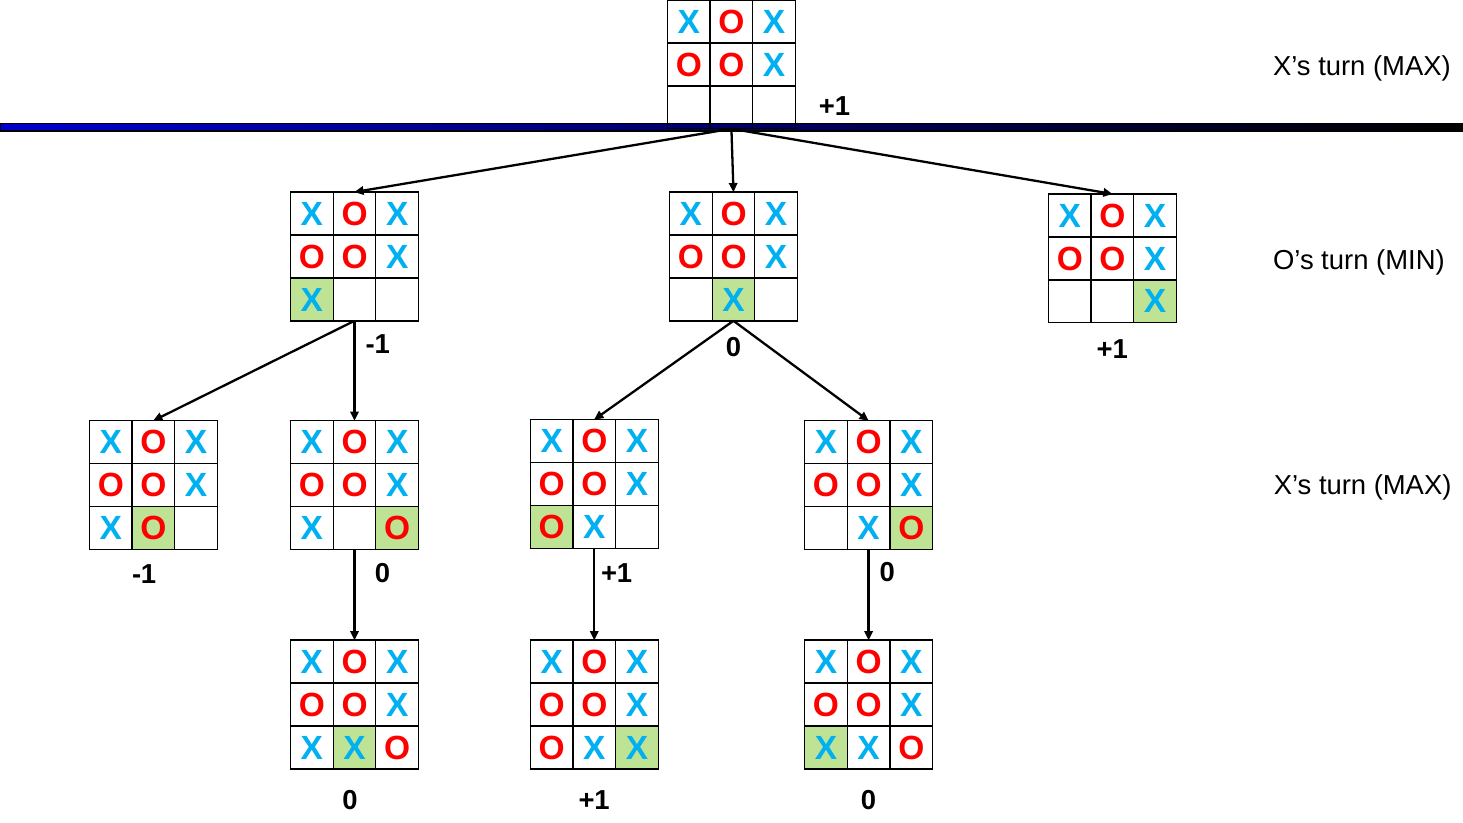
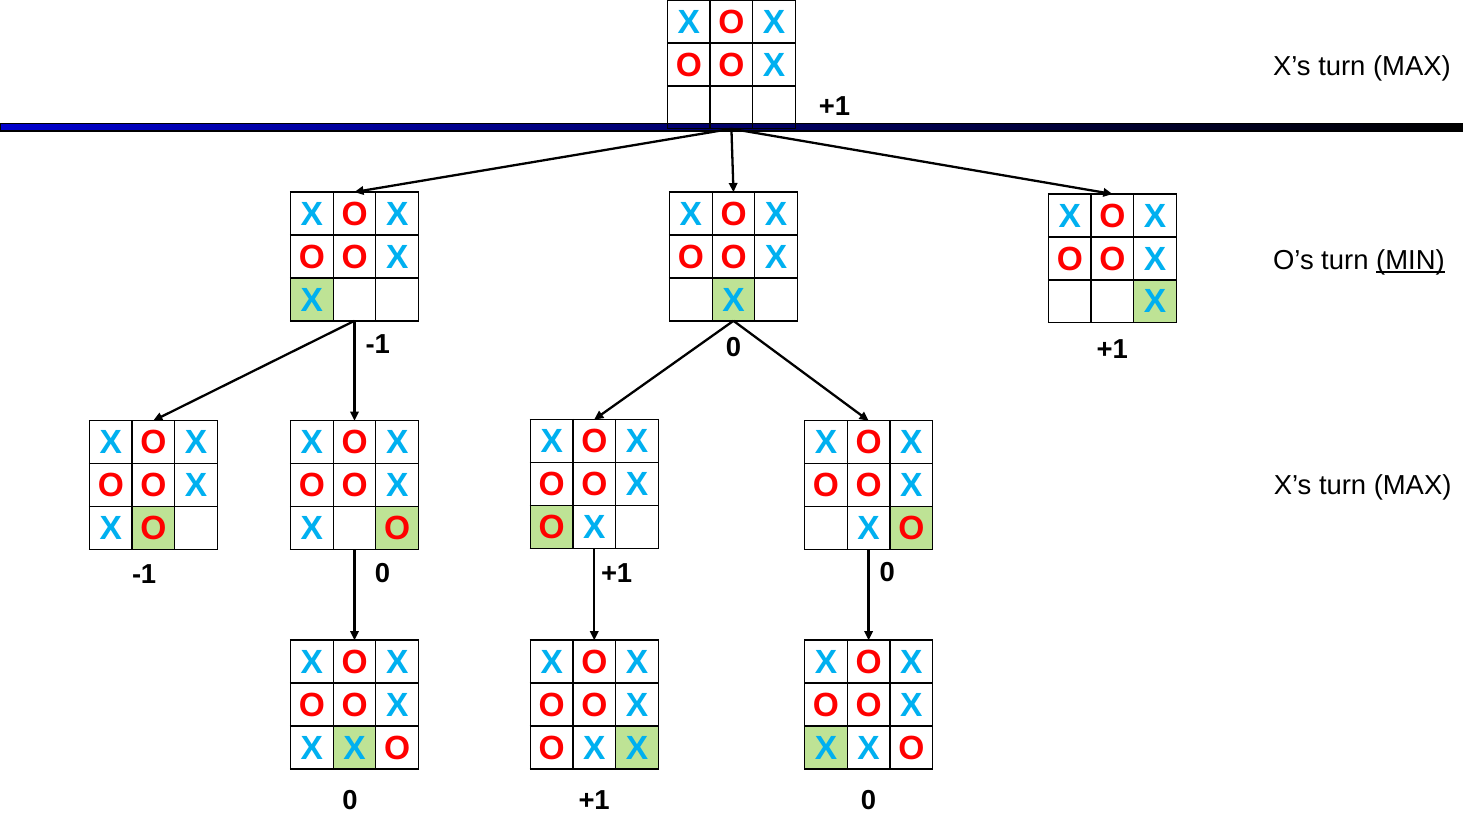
MIN underline: none -> present (1410, 260)
